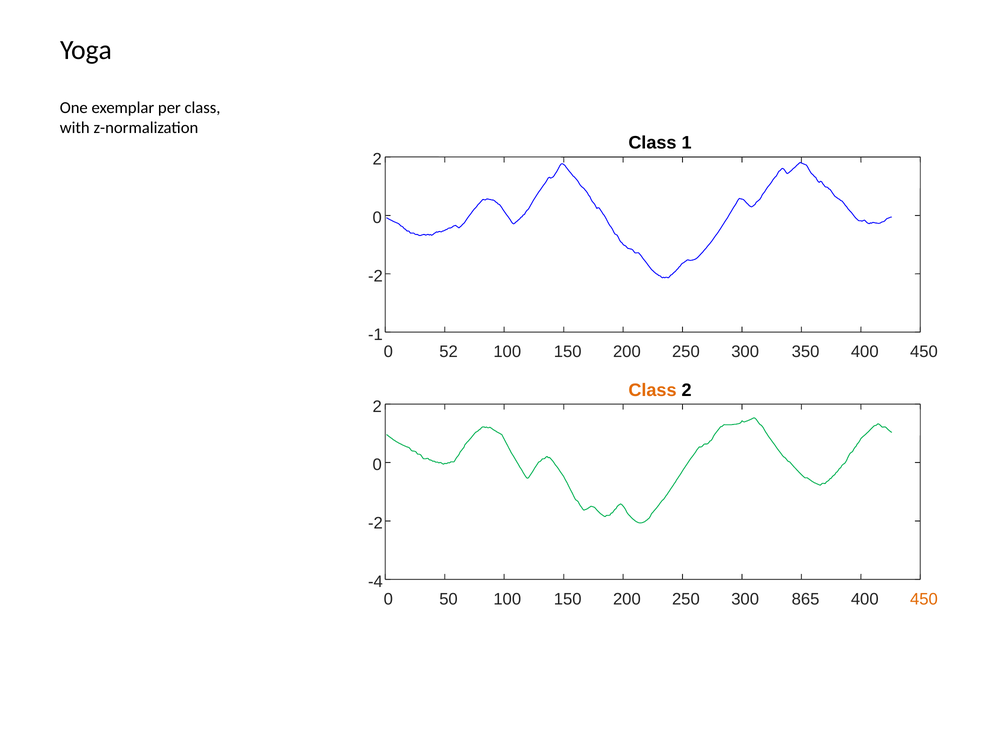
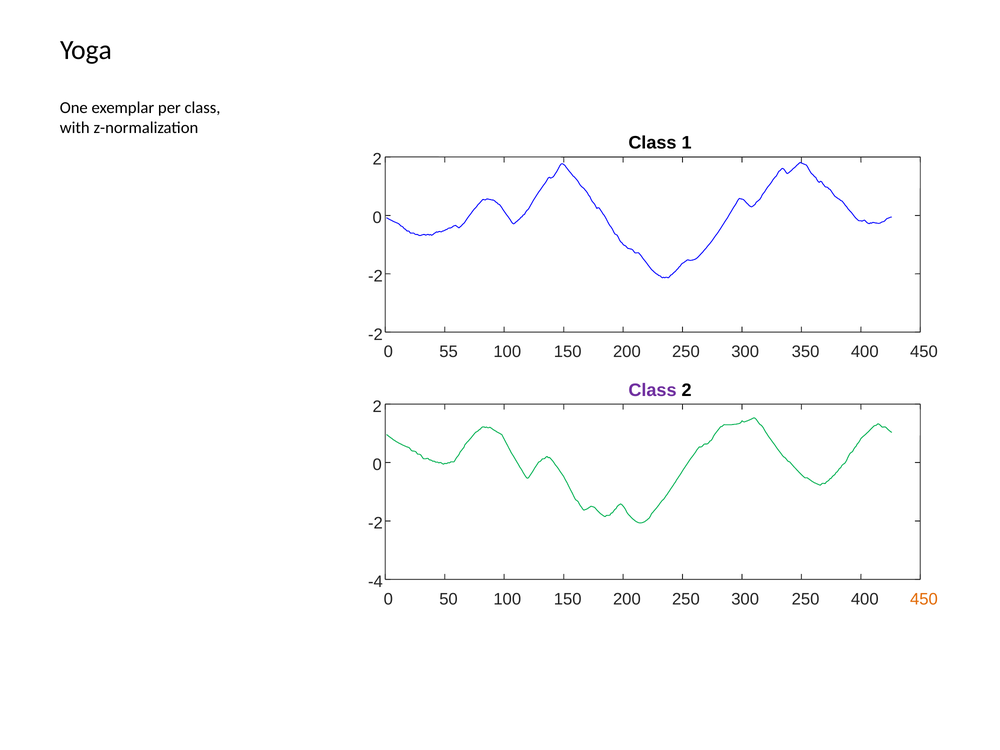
-1: -1 -> -2 (375, 335)
52: 52 -> 55 (449, 352)
Class colour: orange -> purple (653, 390)
300 865: 865 -> 250 (806, 599)
